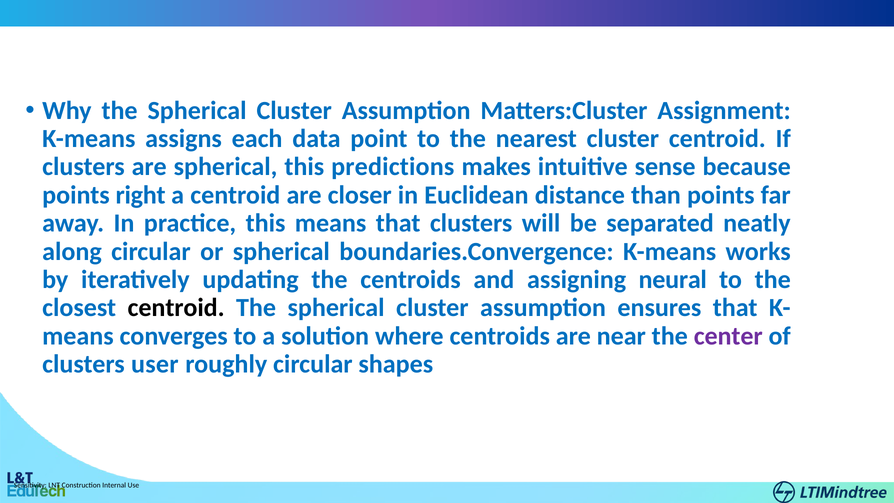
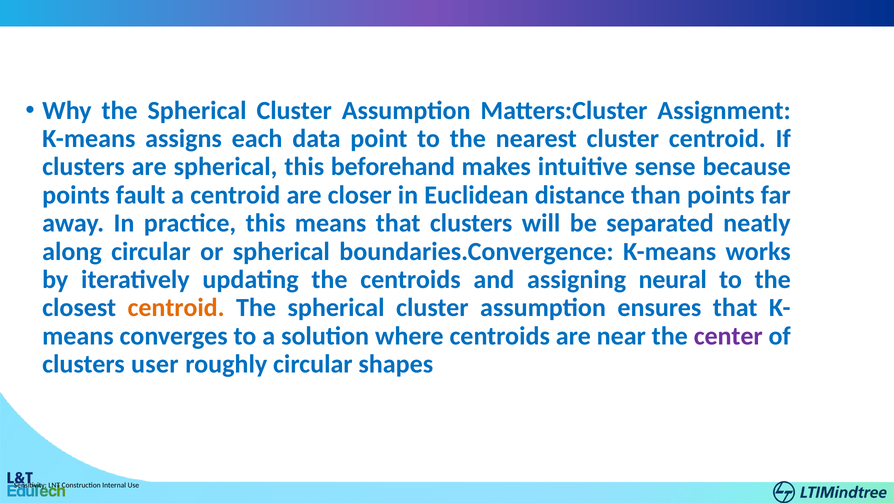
predictions: predictions -> beforehand (393, 167)
right: right -> fault (141, 195)
centroid colour: black -> orange (176, 308)
